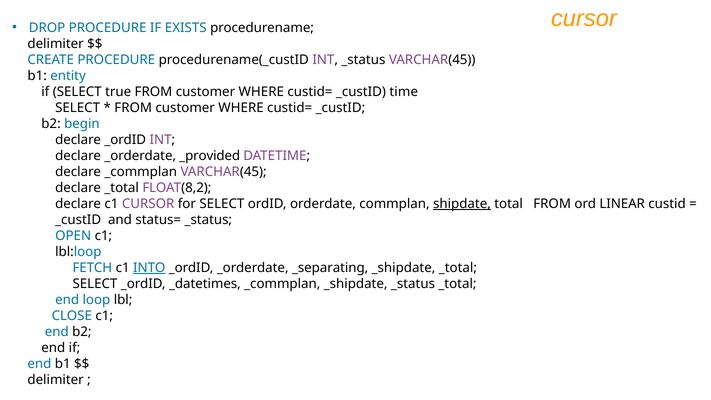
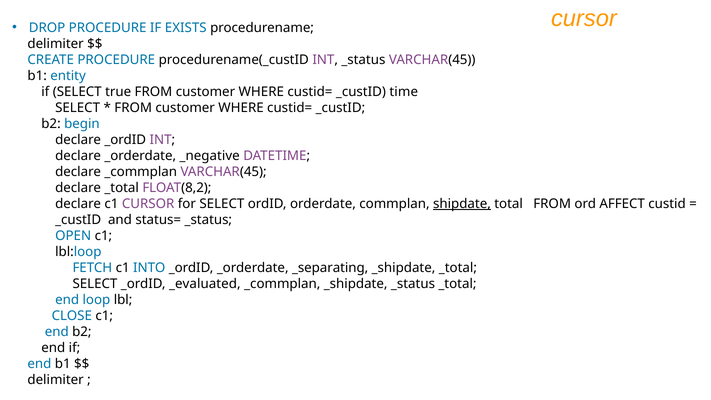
_provided: _provided -> _negative (210, 156)
LINEAR: LINEAR -> AFFECT (622, 204)
INTO underline: present -> none (149, 268)
_datetimes: _datetimes -> _evaluated (205, 284)
